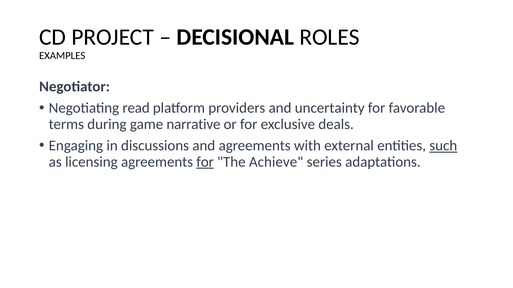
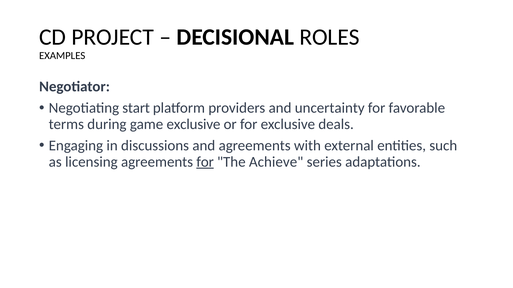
read: read -> start (136, 108)
game narrative: narrative -> exclusive (193, 124)
such underline: present -> none (443, 146)
